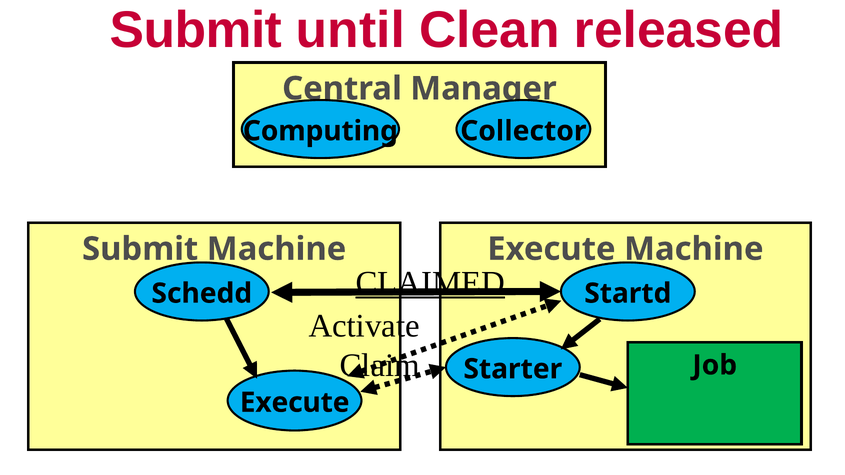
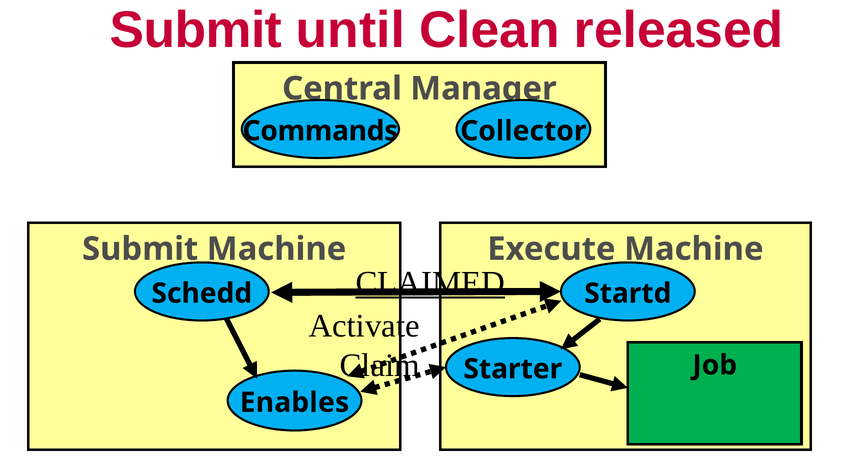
Computing: Computing -> Commands (320, 131)
Execute: Execute -> Enables (294, 403)
